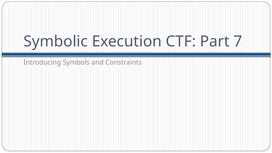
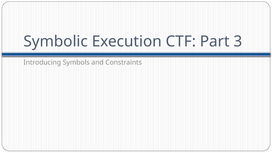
7: 7 -> 3 (238, 41)
